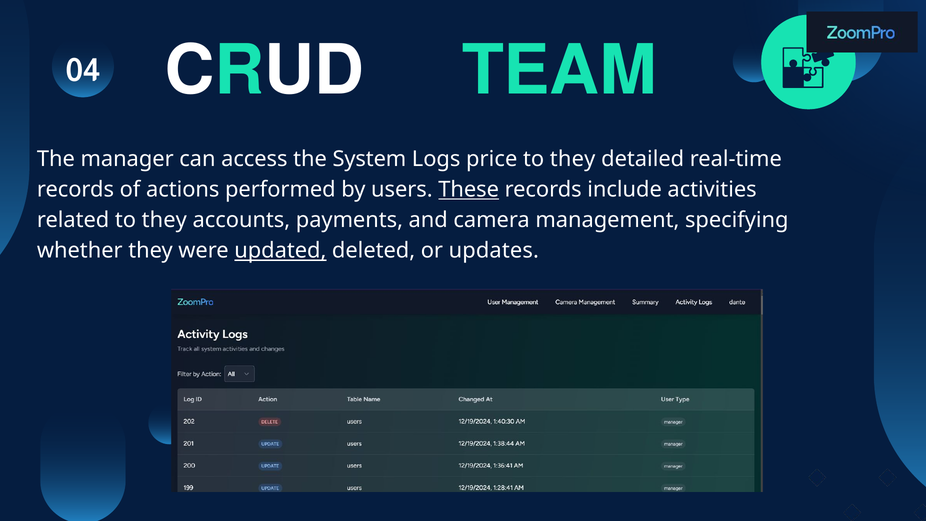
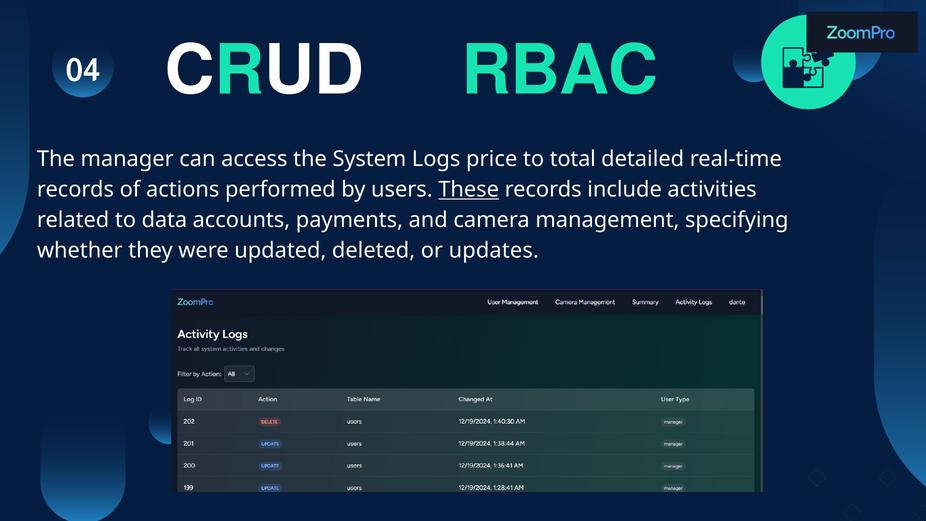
TEAM: TEAM -> RBAC (560, 71)
they: they -> total (573, 159)
related to they: they -> data (164, 220)
updated underline: present -> none (280, 251)
